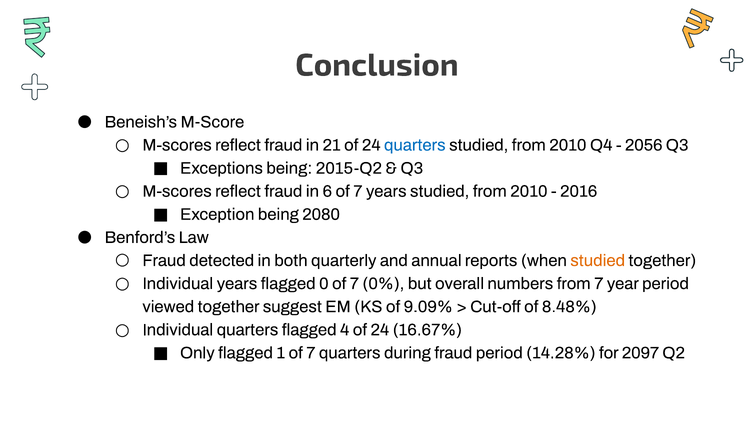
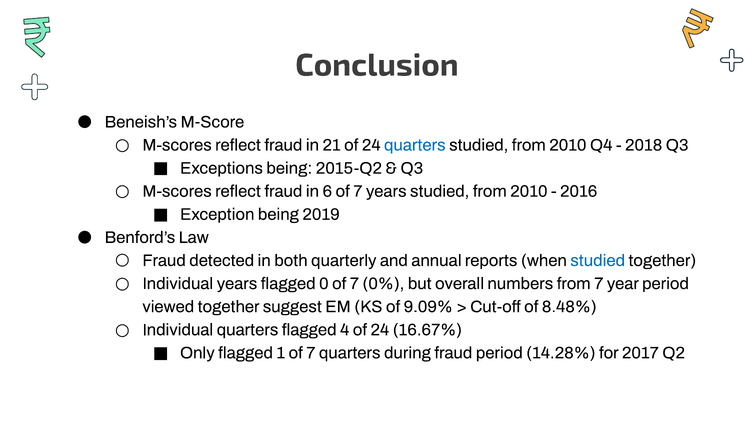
2056: 2056 -> 2018 (644, 145)
2080: 2080 -> 2019 (321, 214)
studied colour: orange -> blue (598, 261)
2097: 2097 -> 2017 (640, 353)
